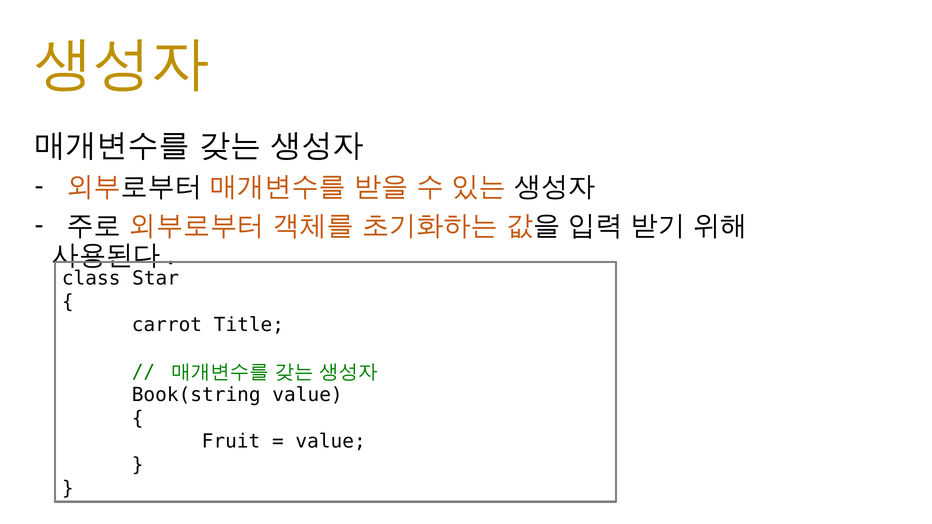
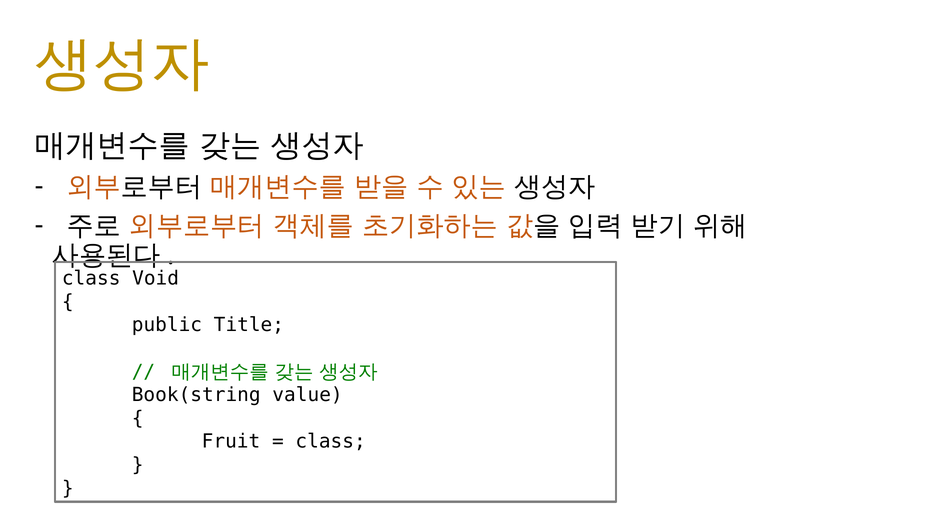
Star: Star -> Void (156, 279)
carrot: carrot -> public (167, 325)
value: value -> class (331, 442)
